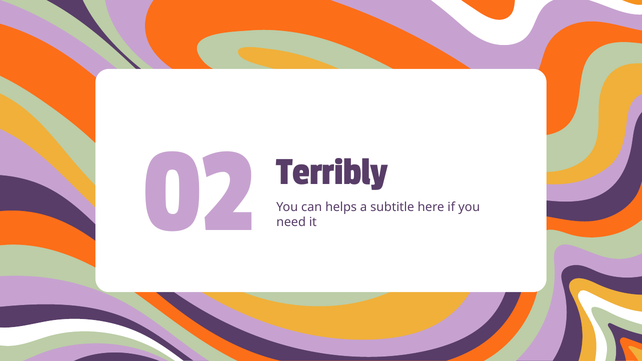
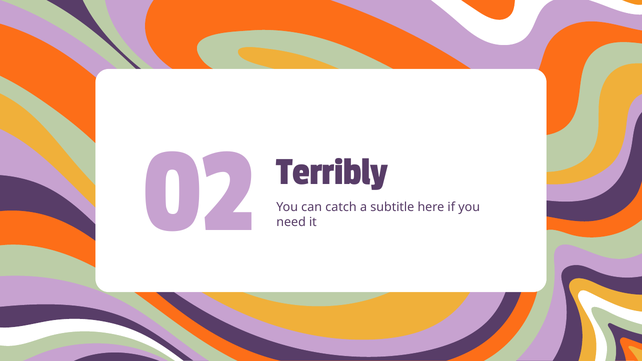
helps: helps -> catch (341, 207)
